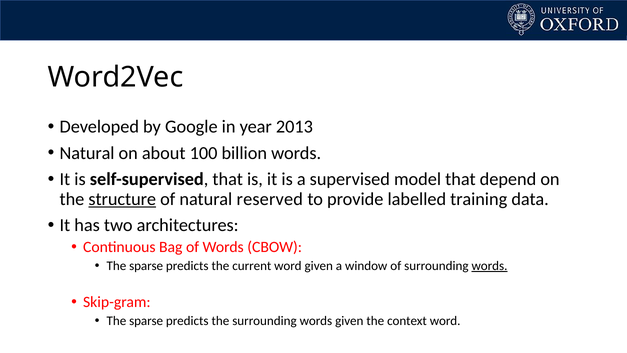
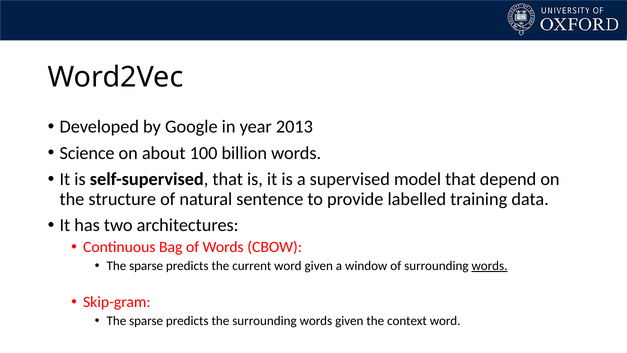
Natural: Natural -> Science (87, 153)
structure underline: present -> none (122, 199)
reserved: reserved -> sentence (270, 199)
